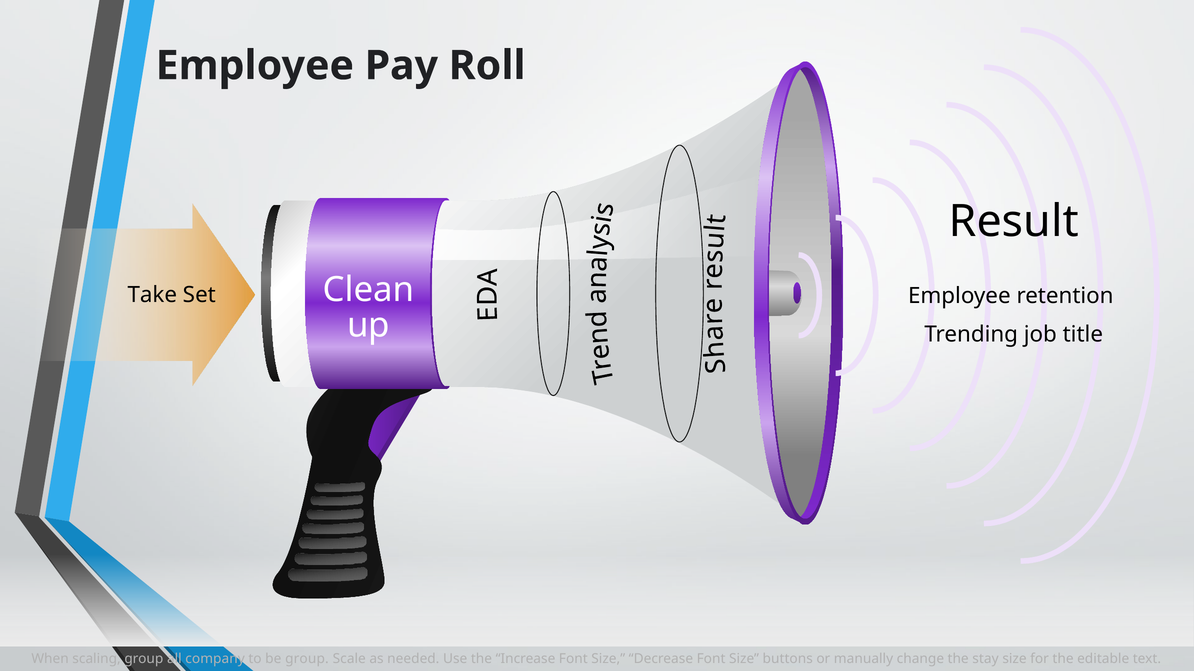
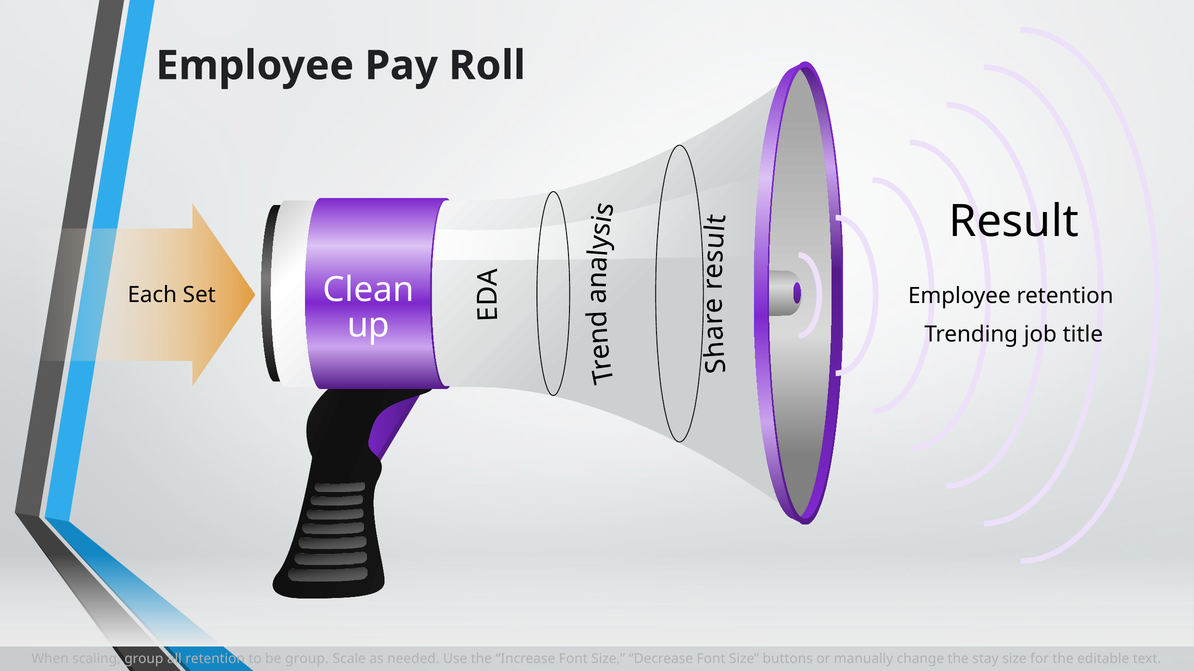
Take: Take -> Each (152, 295)
all company: company -> retention (215, 660)
